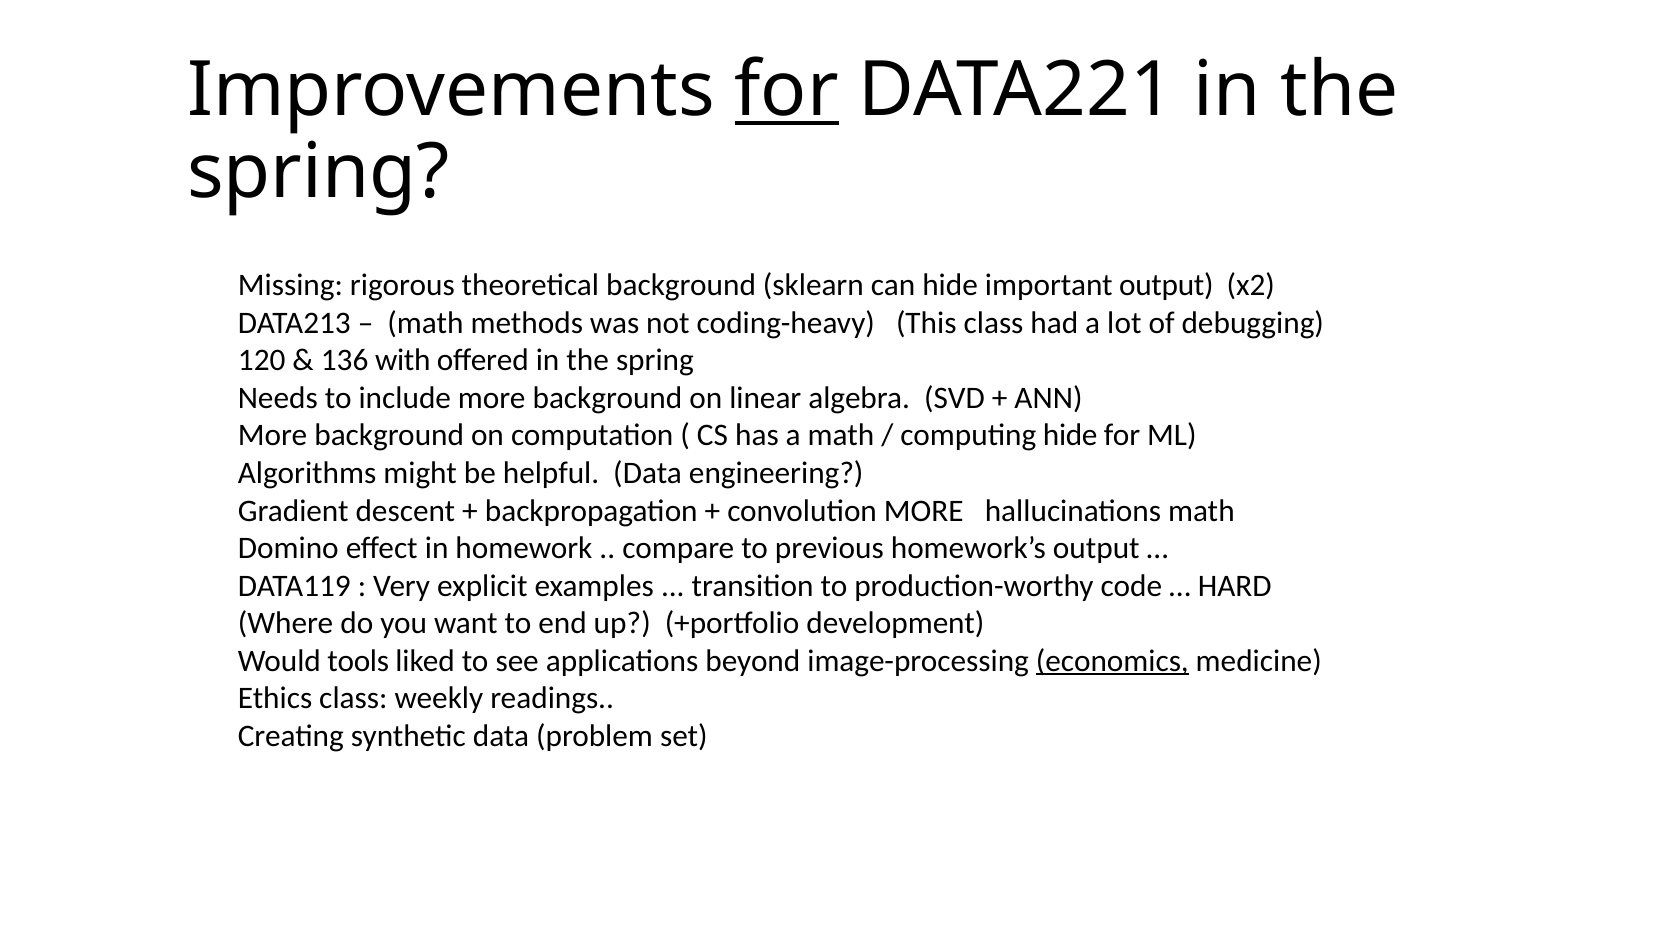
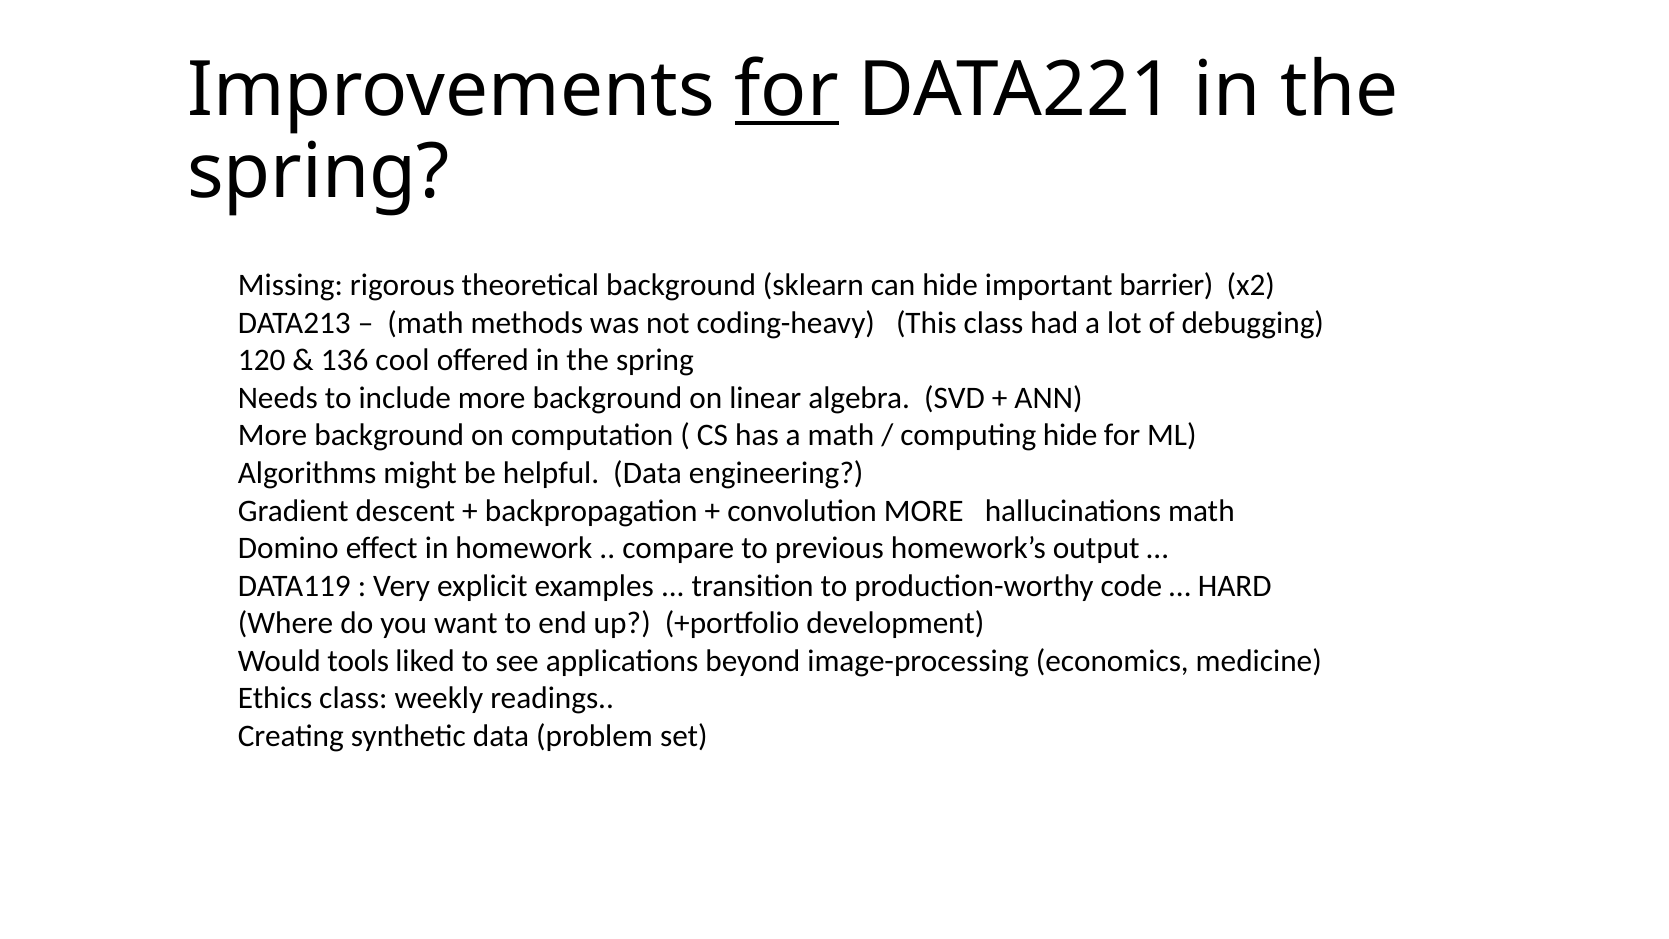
important output: output -> barrier (1166, 285)
with: with -> cool (402, 360)
economics underline: present -> none (1112, 661)
